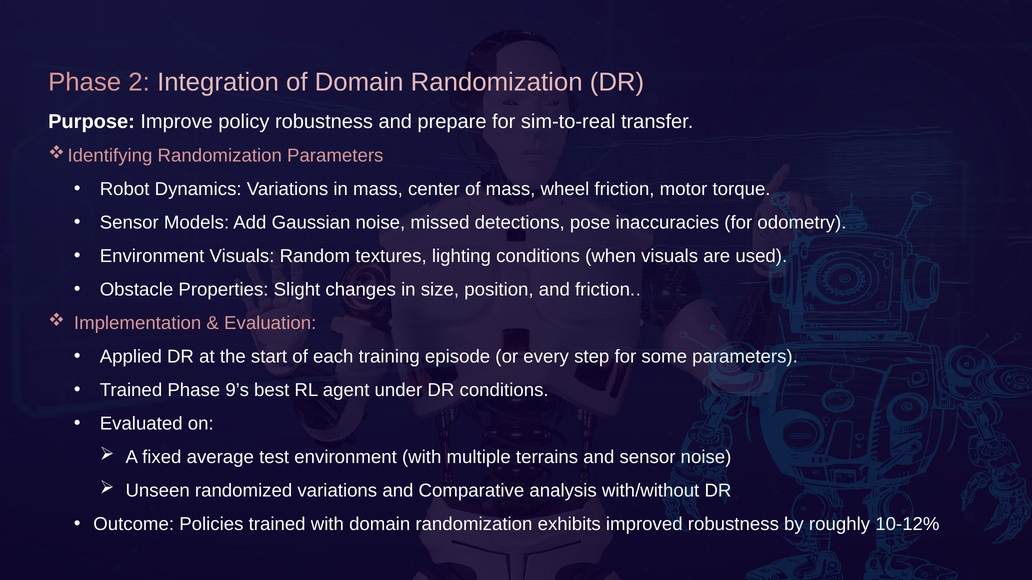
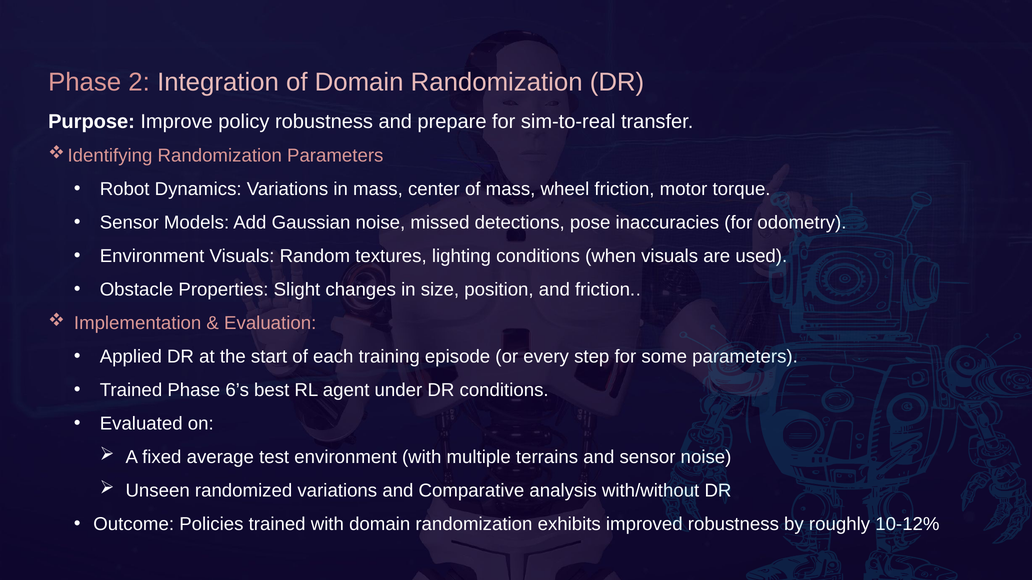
9’s: 9’s -> 6’s (237, 391)
